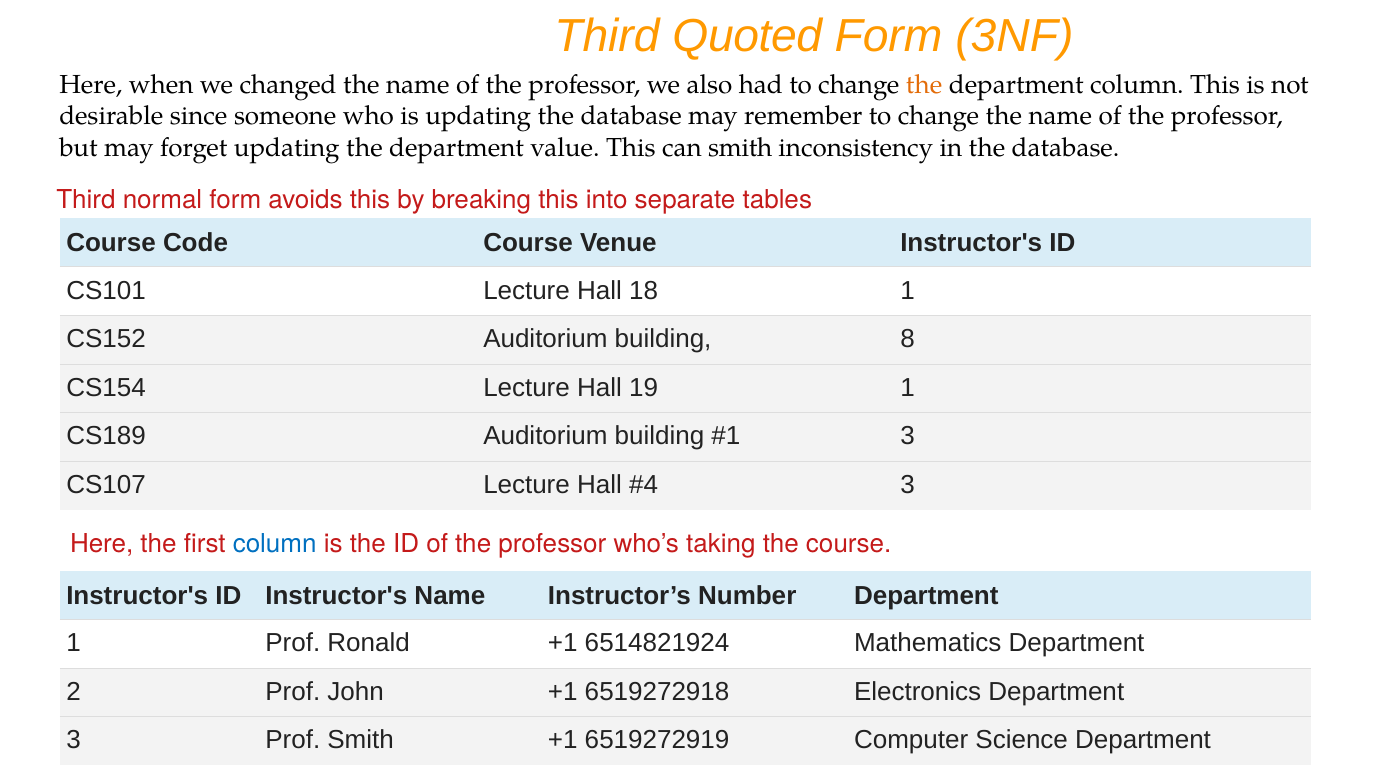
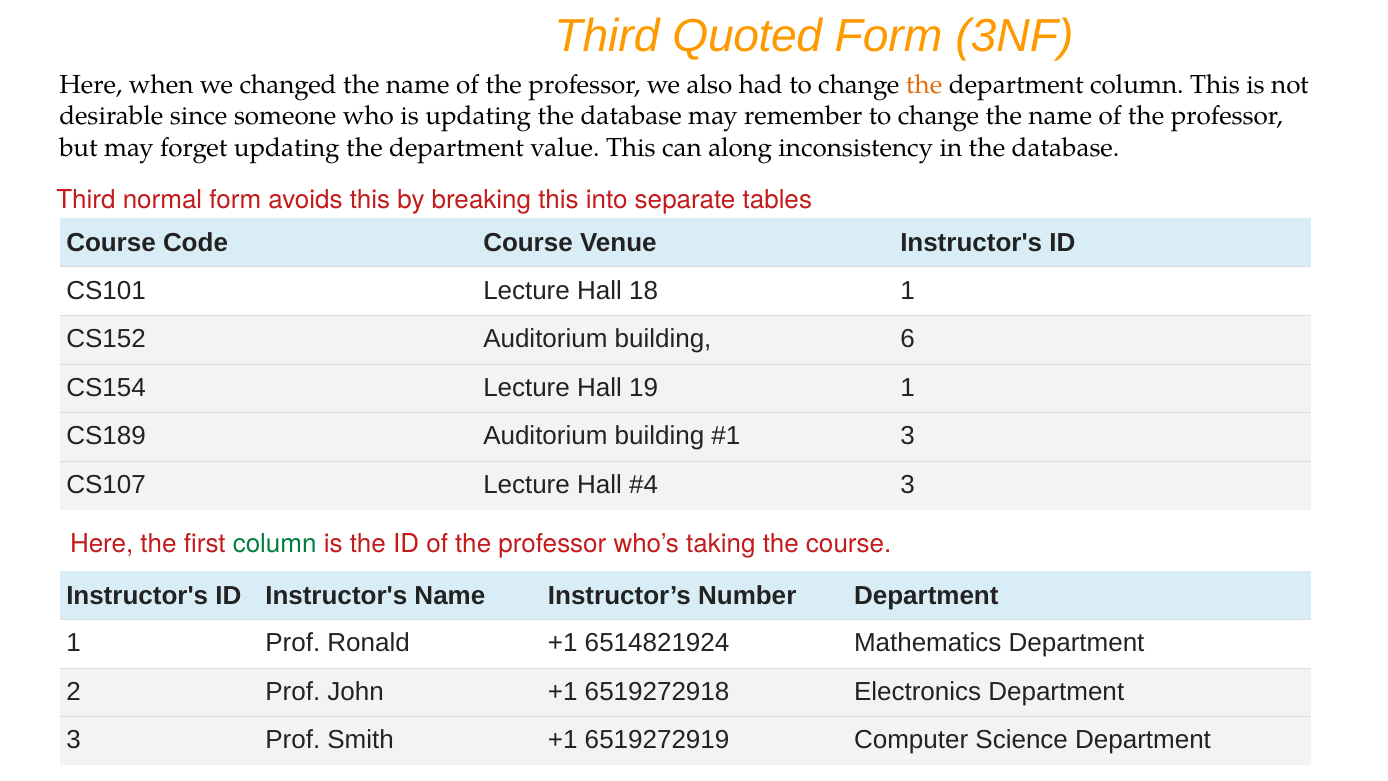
can smith: smith -> along (740, 147)
8: 8 -> 6 (908, 339)
column colour: blue -> green (275, 544)
